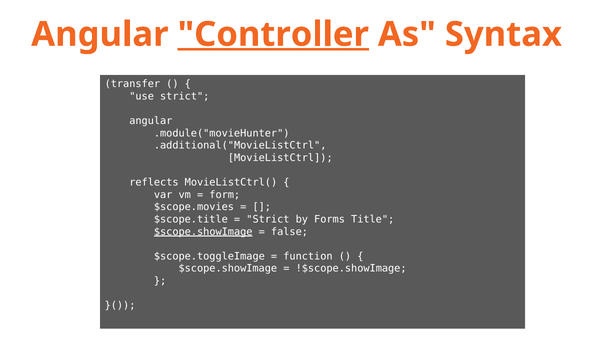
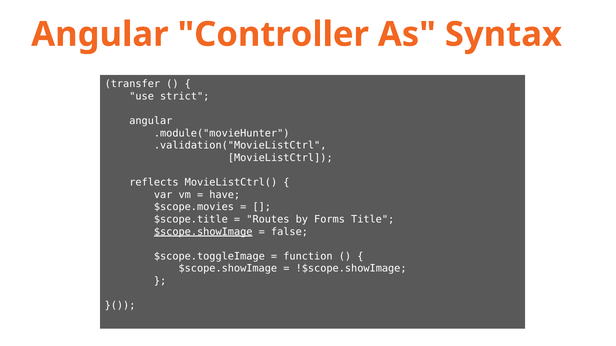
Controller underline: present -> none (273, 34)
.additional("MovieListCtrl: .additional("MovieListCtrl -> .validation("MovieListCtrl (240, 146)
form: form -> have (225, 195)
Strict: Strict -> Routes (268, 220)
